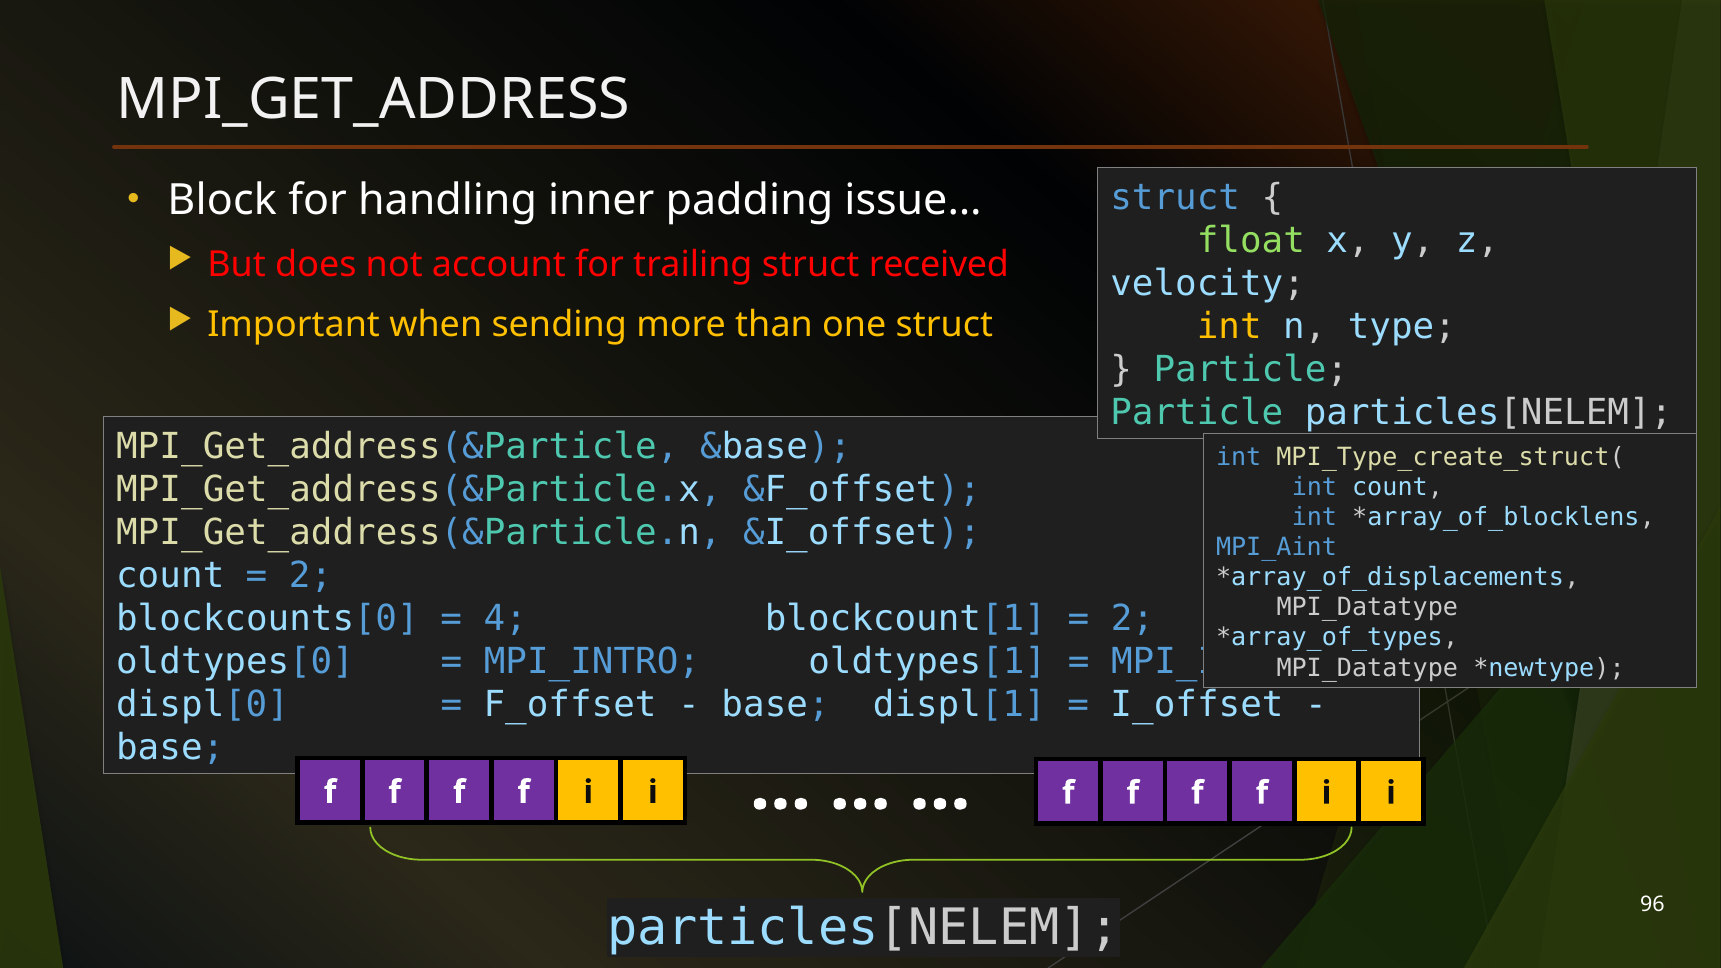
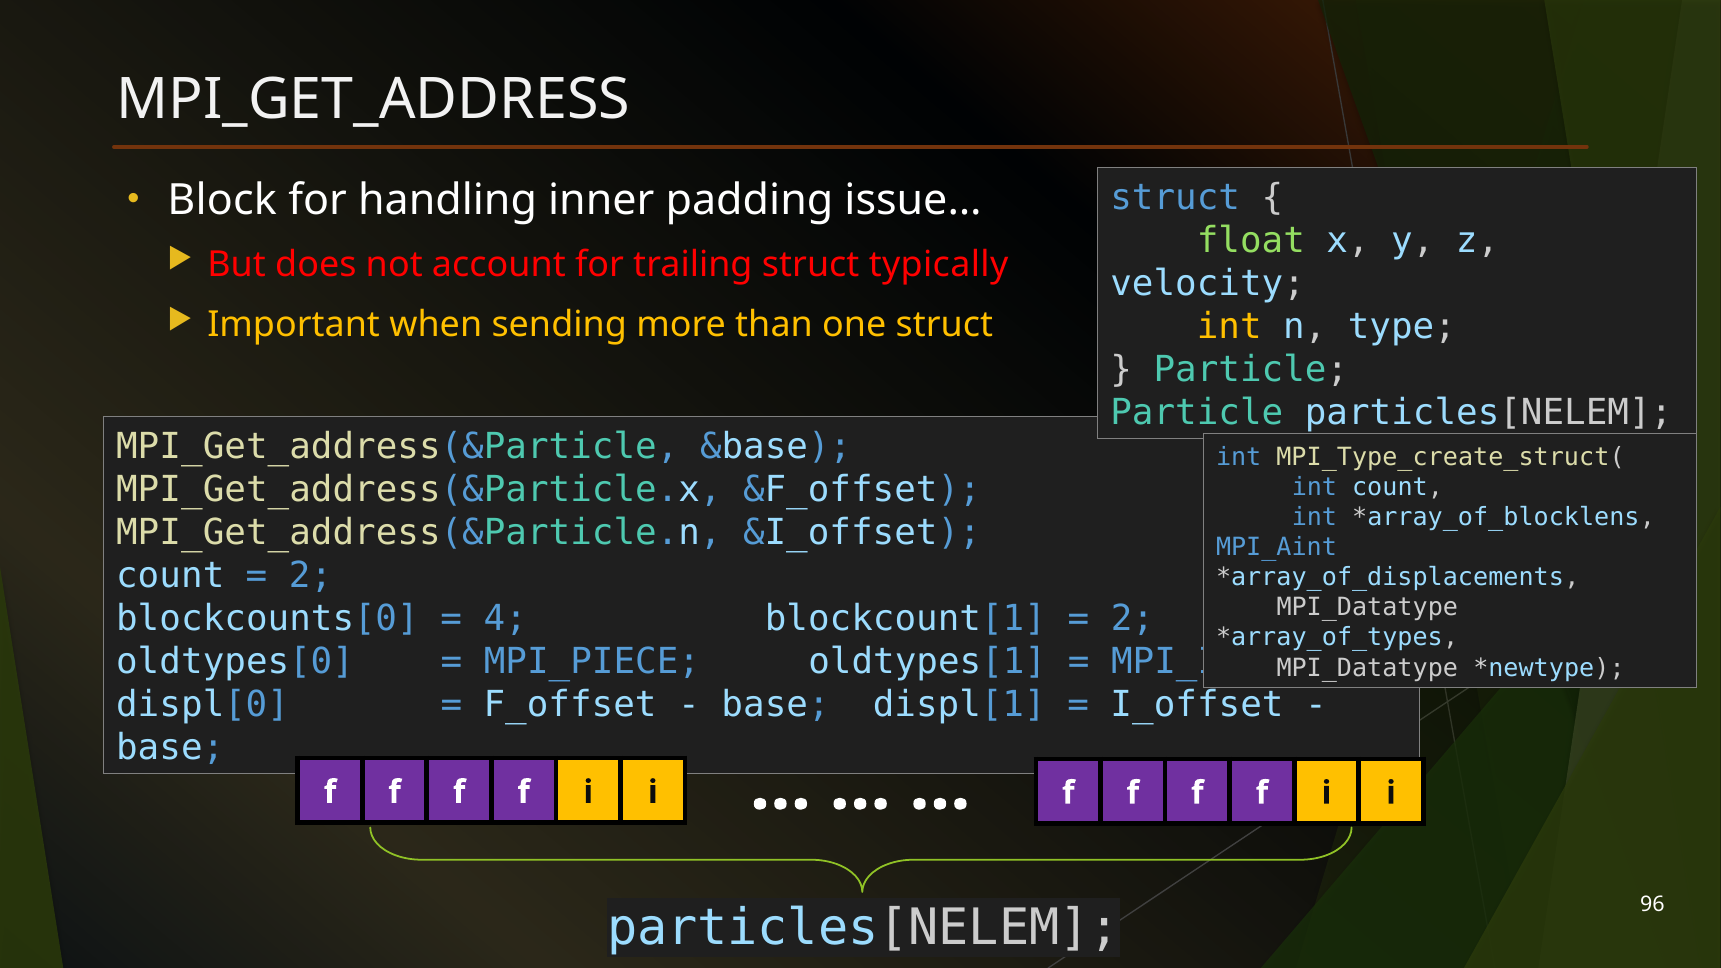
received: received -> typically (939, 265)
MPI_INTRO: MPI_INTRO -> MPI_PIECE (592, 662)
